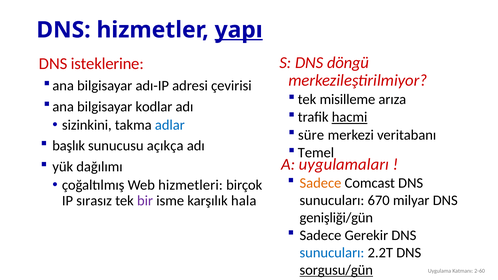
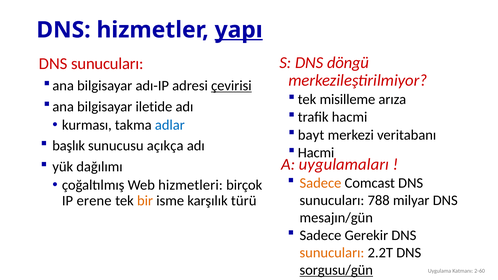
isteklerine: isteklerine -> sunucuları (107, 64)
çevirisi underline: none -> present (231, 86)
kodlar: kodlar -> iletide (154, 107)
hacmi underline: present -> none (350, 117)
sizinkini: sizinkini -> kurması (87, 125)
süre: süre -> bayt (311, 135)
Temel: Temel -> Hacmi (316, 153)
670: 670 -> 788 (379, 200)
sırasız: sırasız -> erene (94, 201)
bir colour: purple -> orange (145, 201)
hala: hala -> türü (244, 201)
genişliği/gün: genişliği/gün -> mesajın/gün (336, 218)
sunucuları colour: blue -> orange (332, 253)
